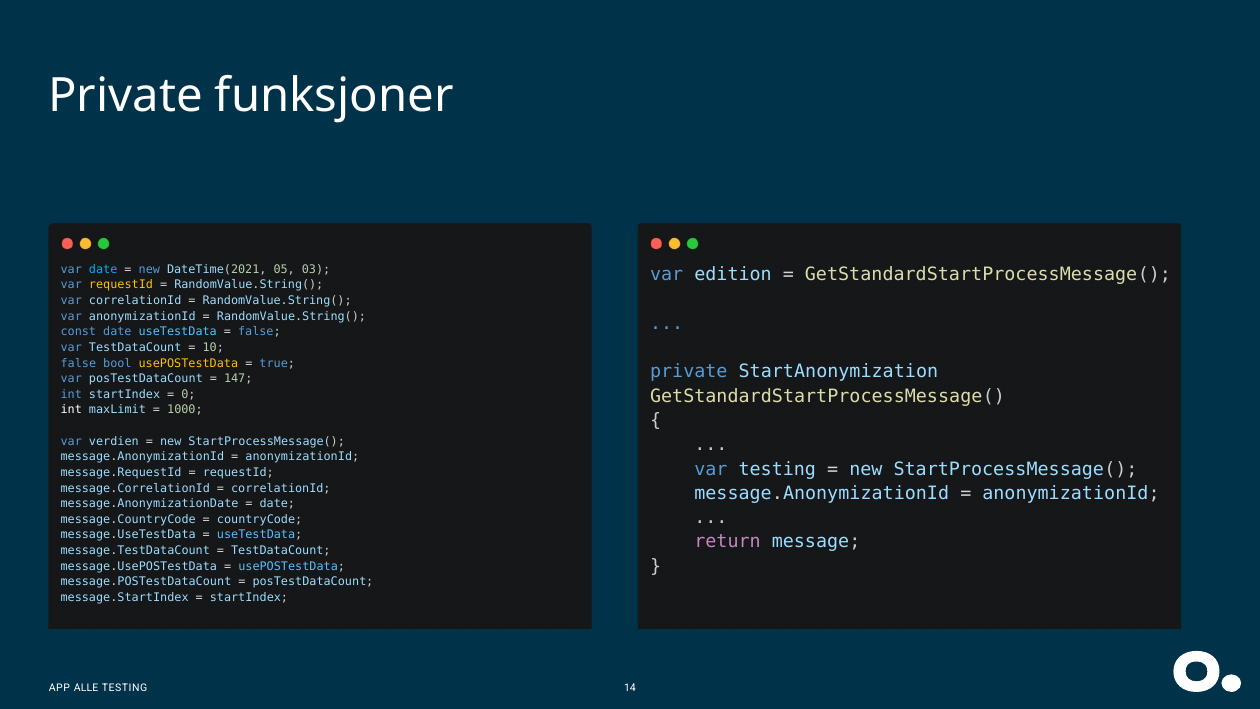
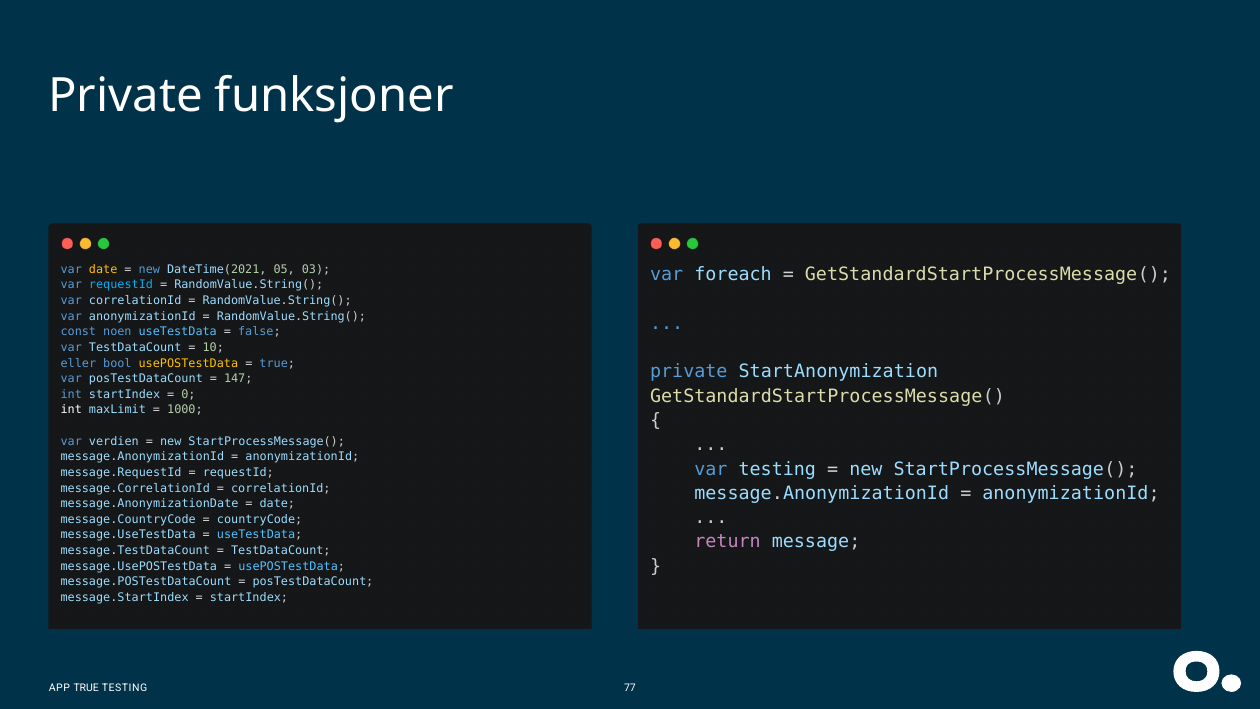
date colour: light blue -> yellow (103, 269)
edition: edition -> foreach (733, 274)
requestId colour: yellow -> light blue (121, 285)
const date: date -> noen (117, 332)
false: false -> eller (78, 363)
APP ALLE: ALLE -> TRUE (86, 688)
14: 14 -> 77 (630, 688)
